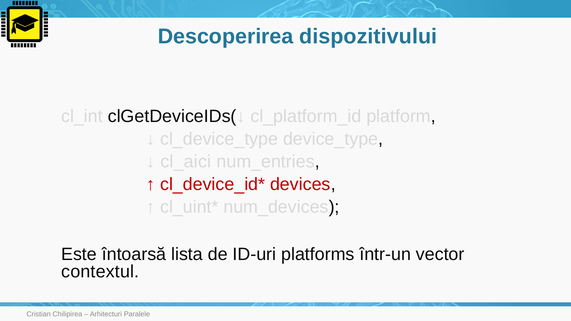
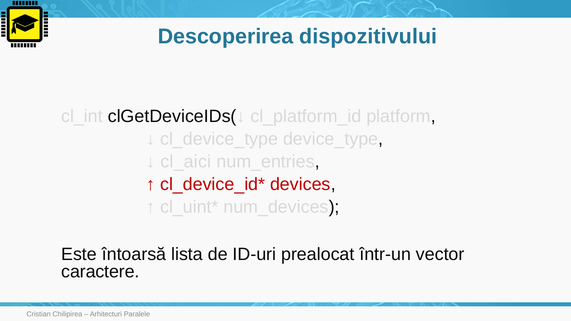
platforms: platforms -> prealocat (318, 254)
contextul: contextul -> caractere (100, 272)
